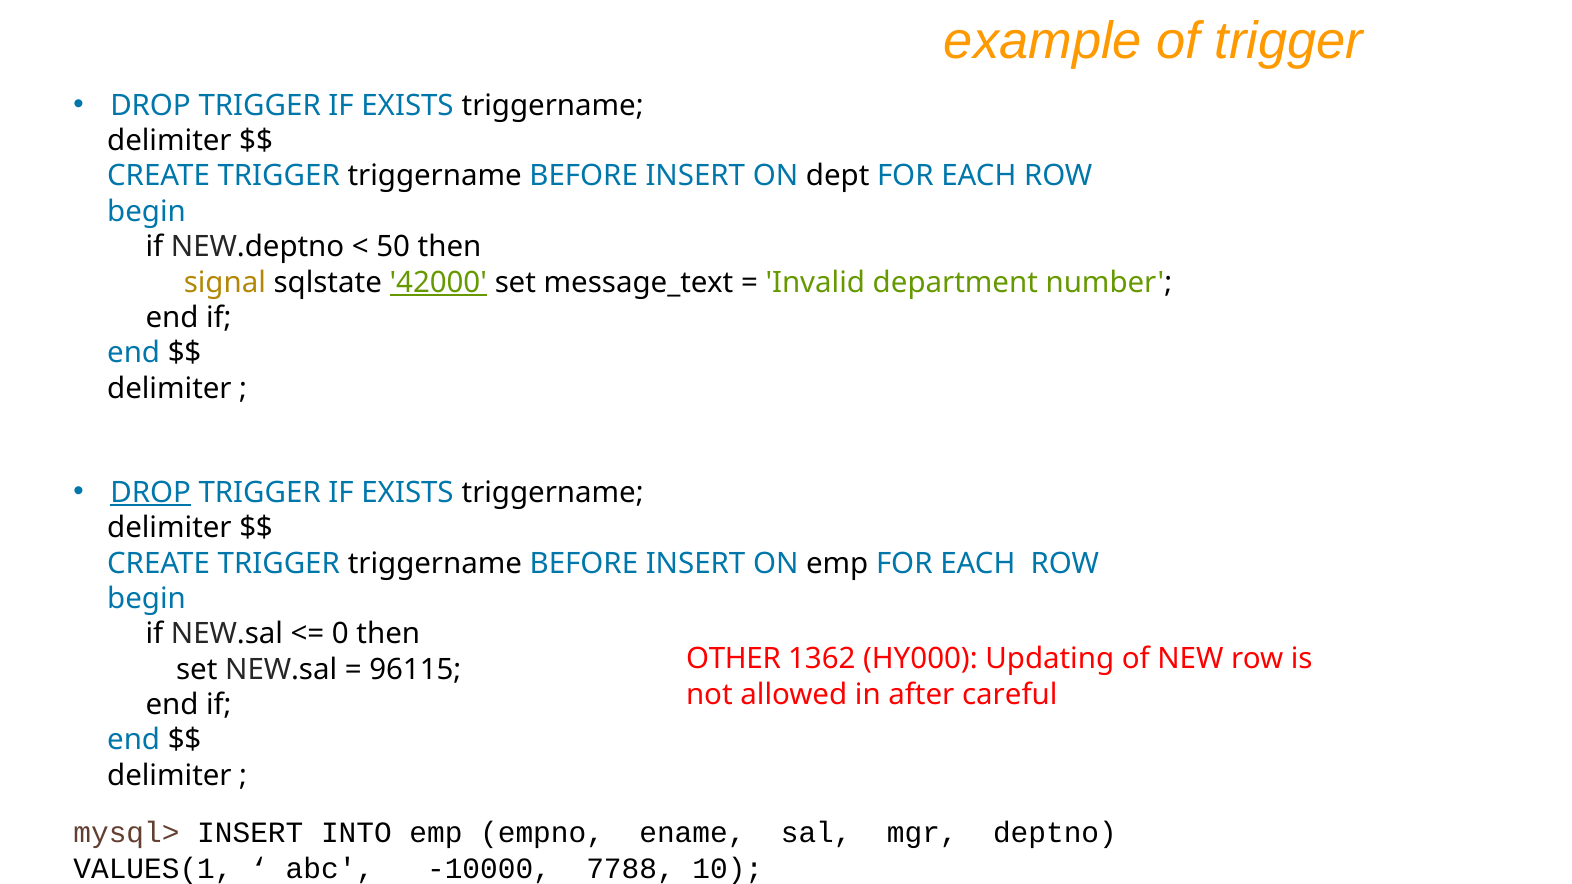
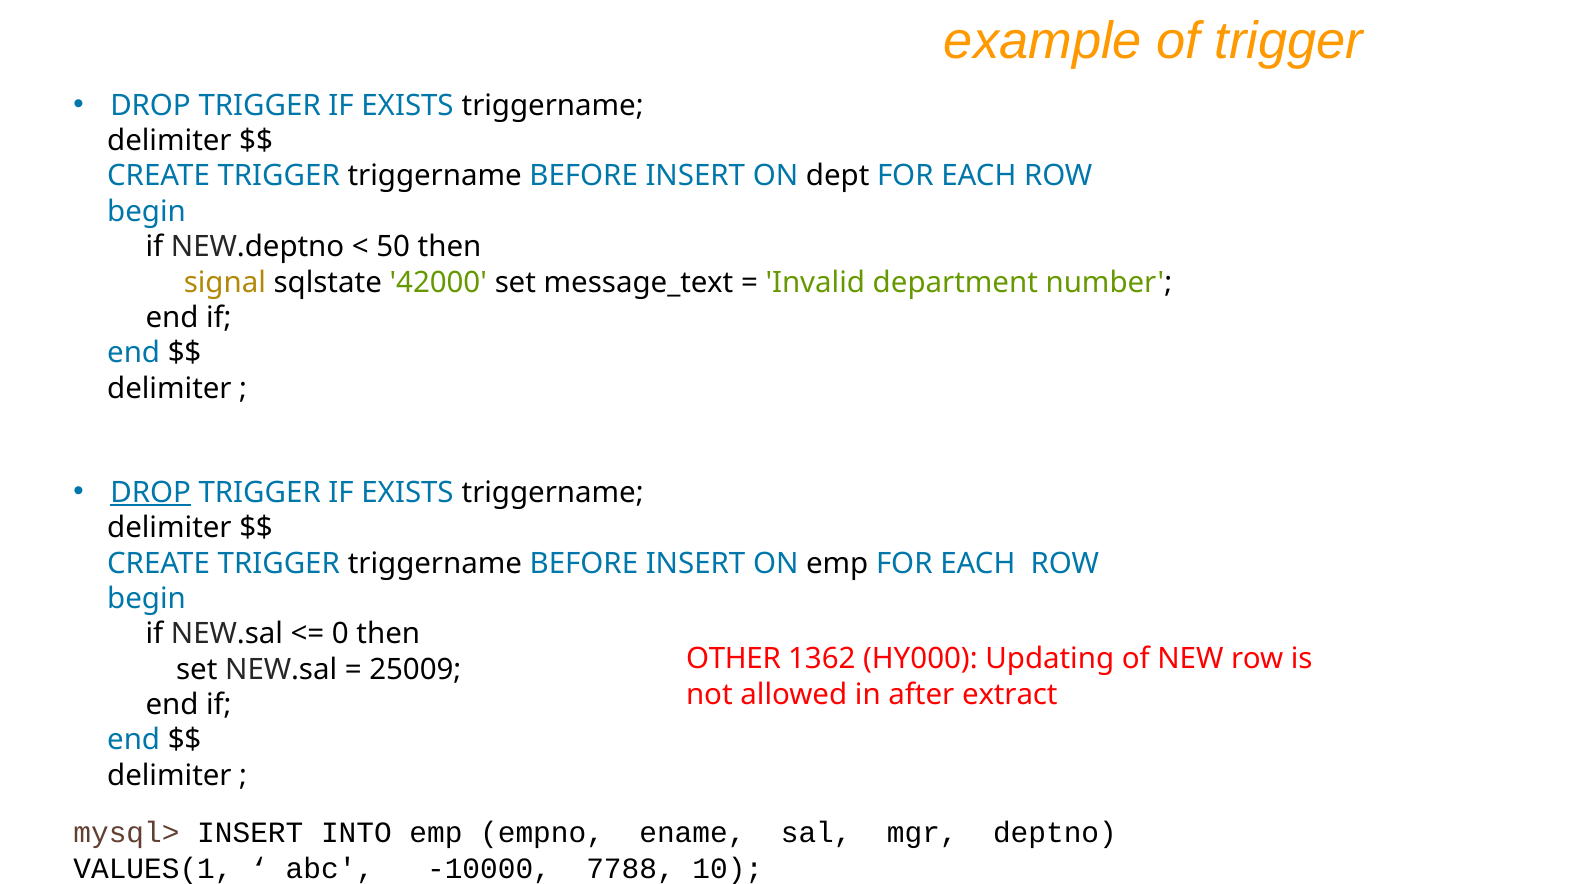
42000 underline: present -> none (438, 282)
96115: 96115 -> 25009 (415, 670)
careful: careful -> extract (1010, 695)
